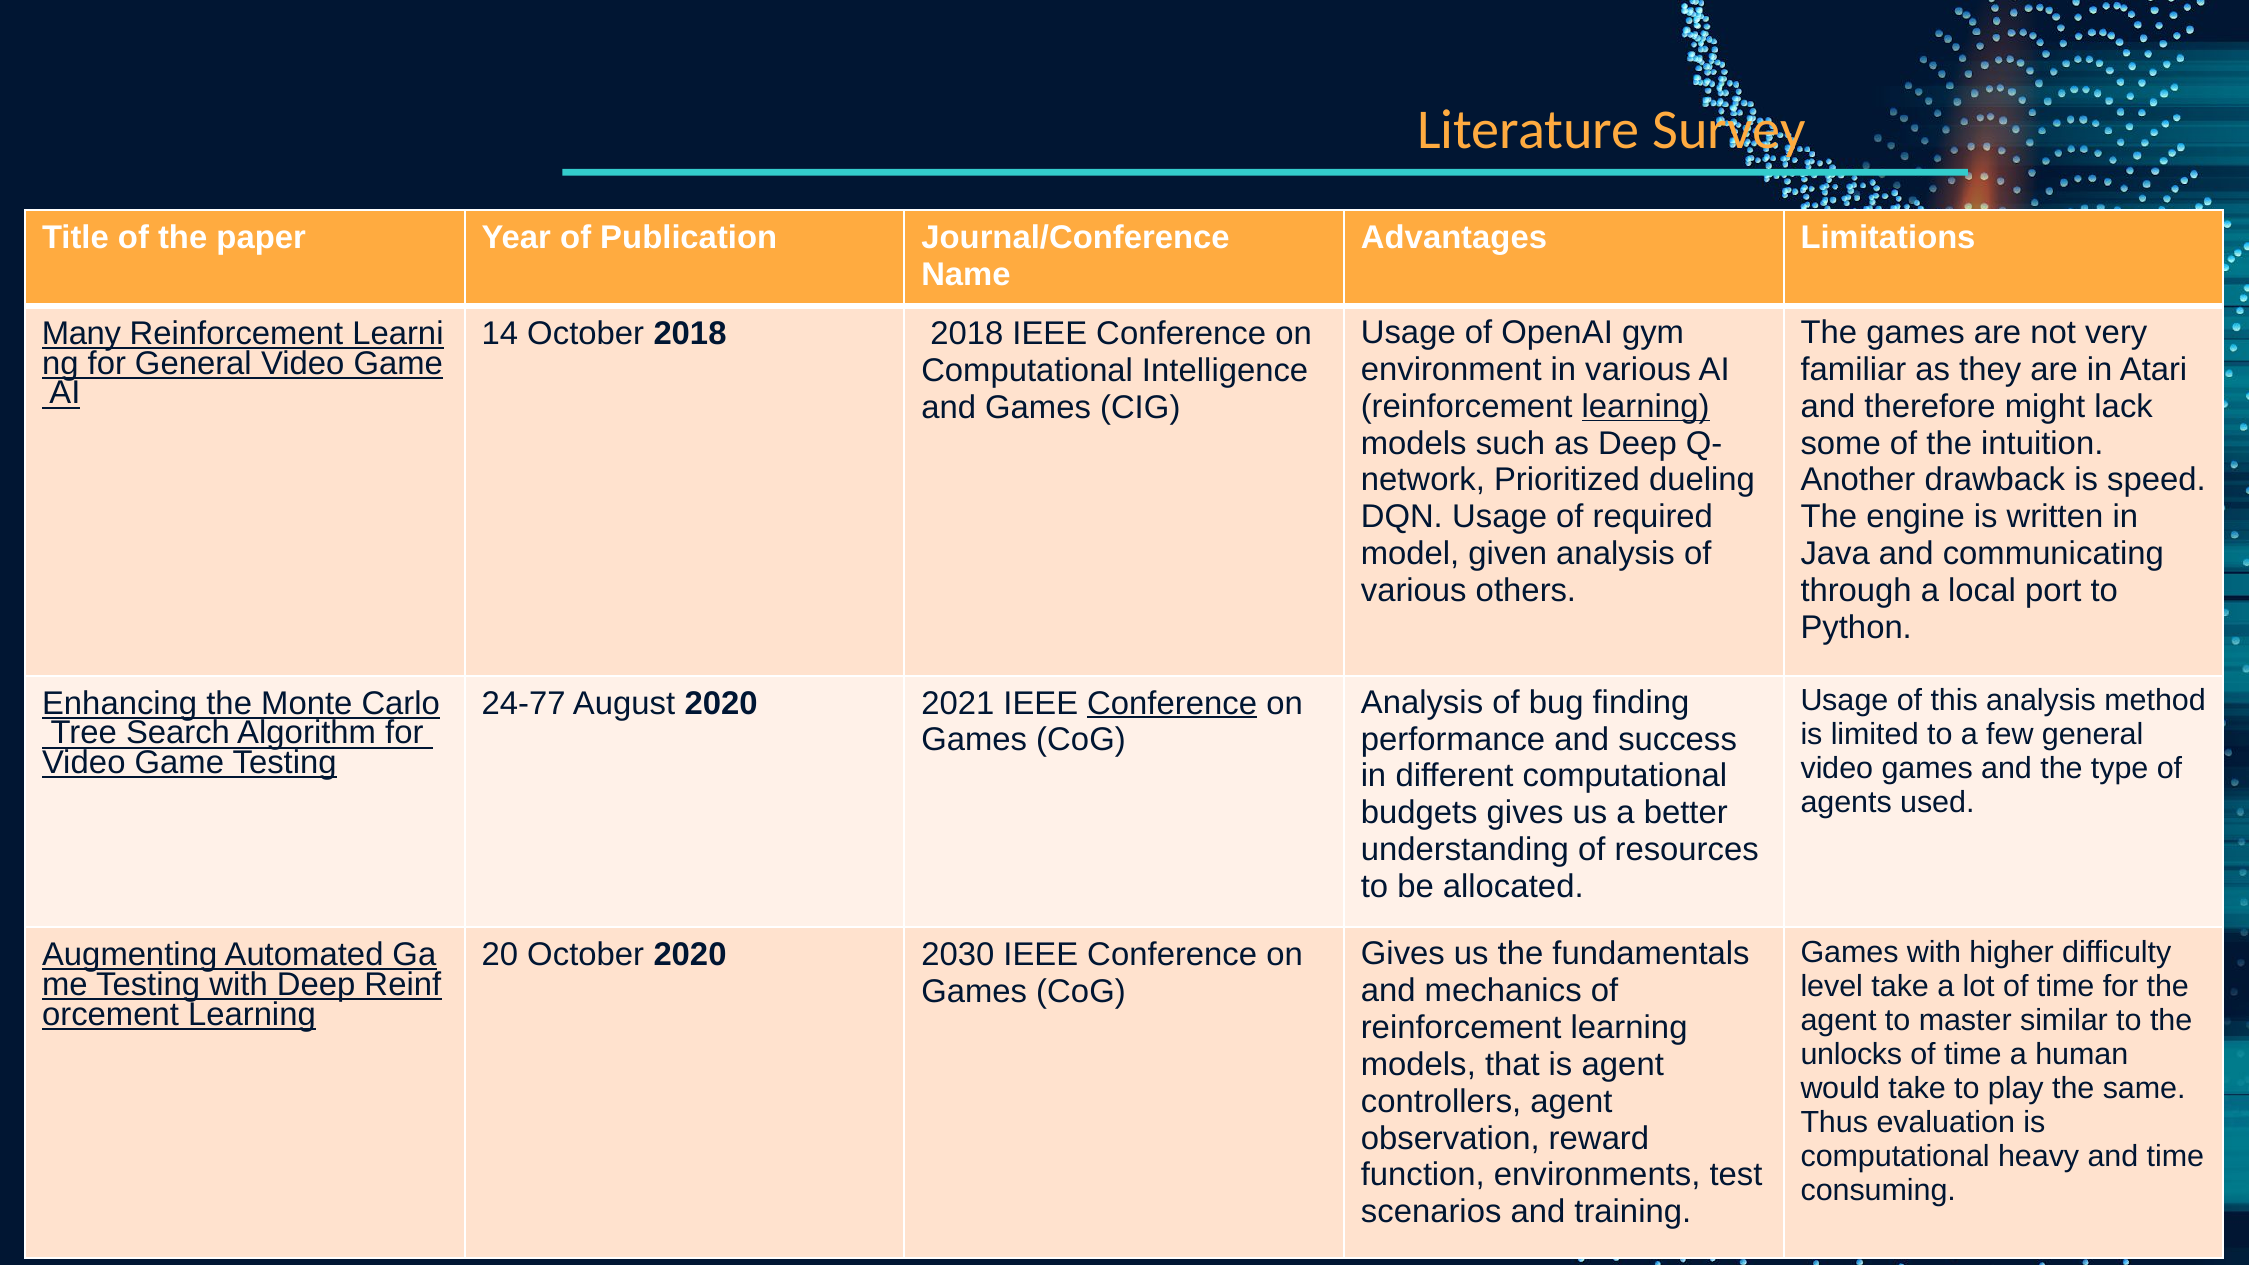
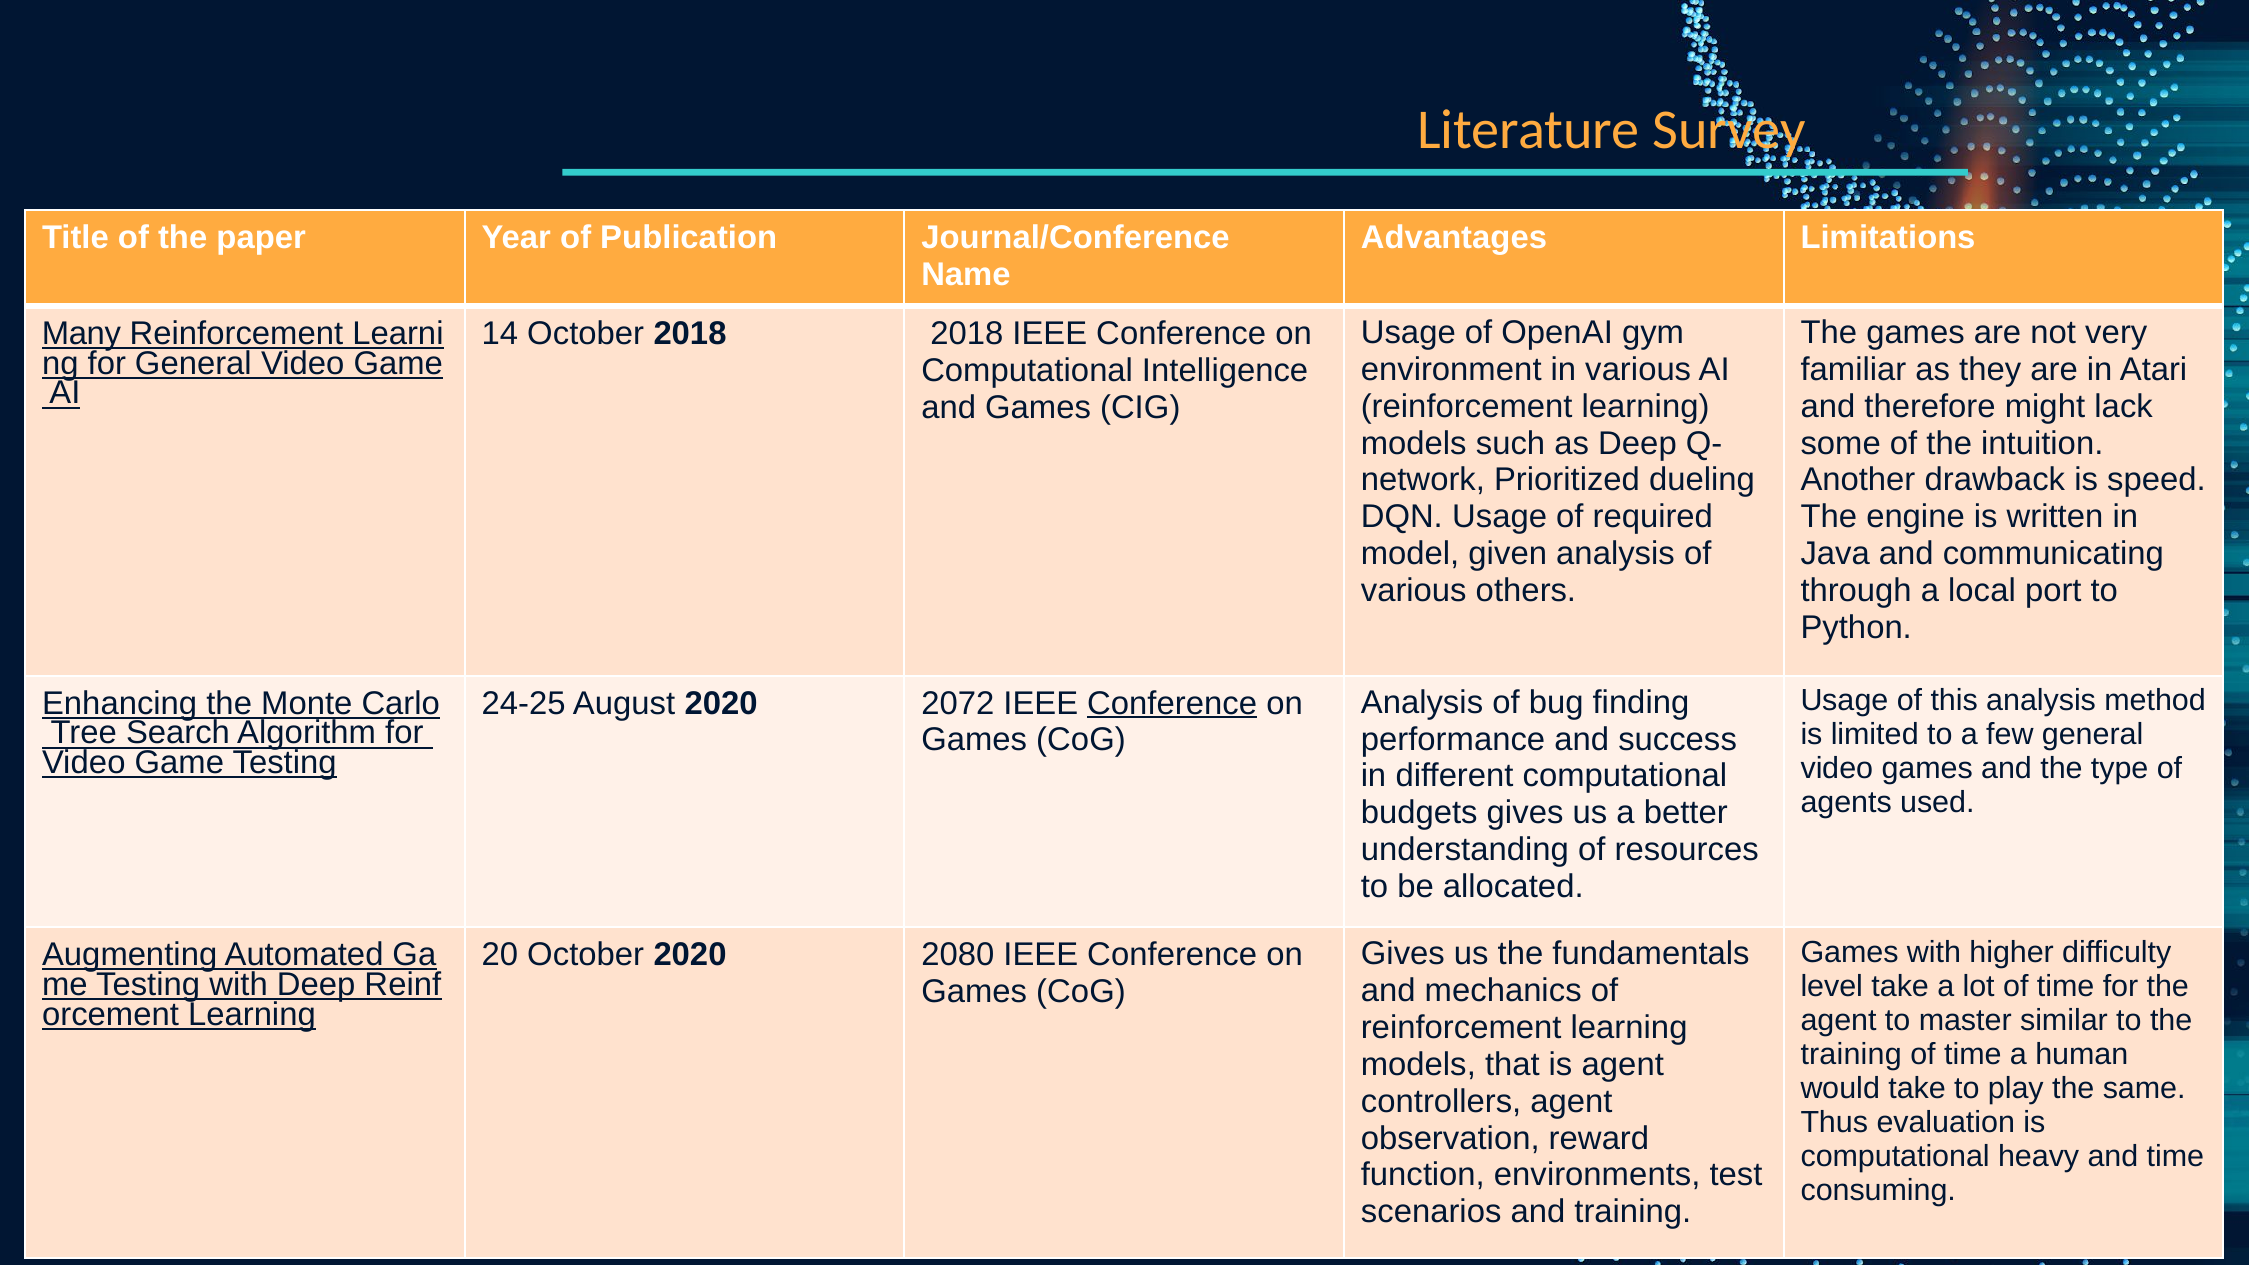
learning underline: present -> none (1646, 406)
24-77: 24-77 -> 24-25 (524, 703)
2021: 2021 -> 2072 (958, 703)
2030: 2030 -> 2080 (958, 955)
unlocks: unlocks -> training (1851, 1055)
